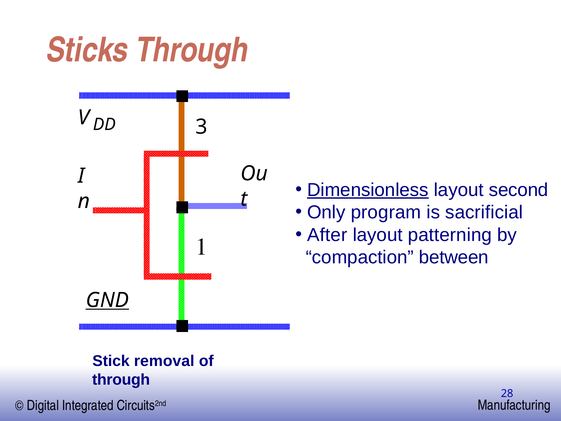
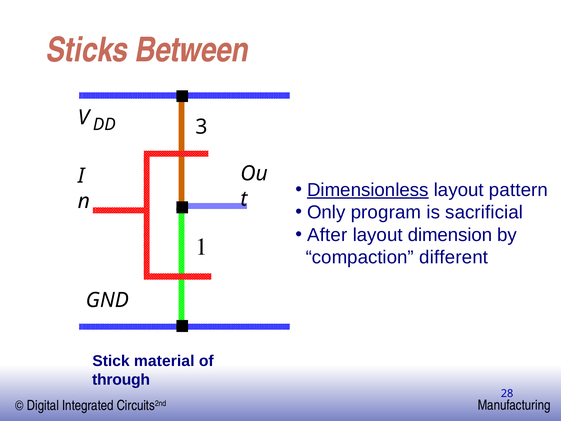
Sticks Through: Through -> Between (192, 50)
second: second -> pattern (518, 190)
patterning: patterning -> dimension (450, 235)
between: between -> different (454, 257)
GND underline: present -> none (107, 300)
removal: removal -> material (164, 361)
